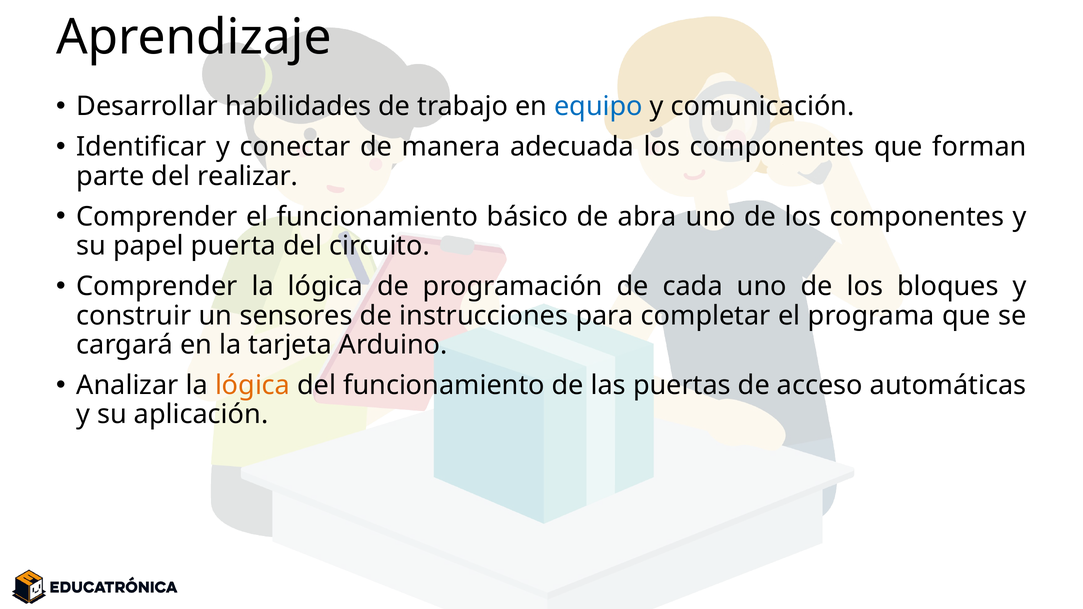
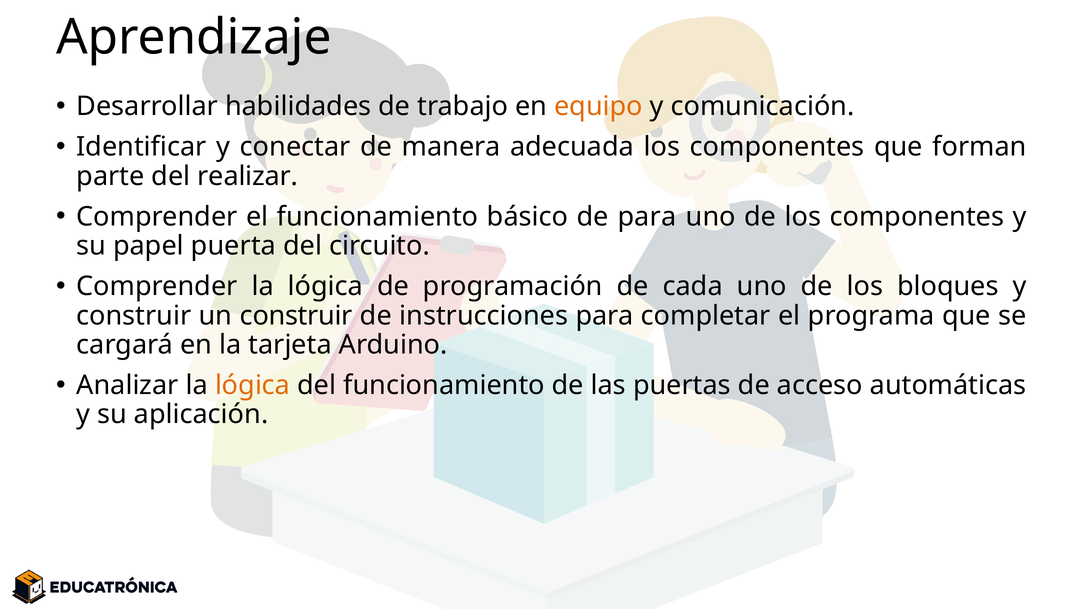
equipo colour: blue -> orange (599, 106)
de abra: abra -> para (647, 217)
un sensores: sensores -> construir (296, 316)
